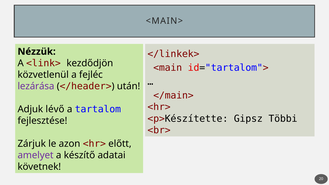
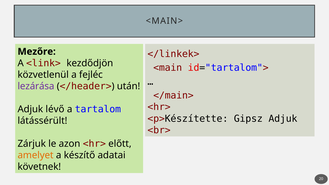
Nézzük: Nézzük -> Mezőre (37, 52)
Gipsz Többi: Többi -> Adjuk (283, 119)
fejlesztése: fejlesztése -> látássérült (42, 121)
amelyet colour: purple -> orange (36, 155)
